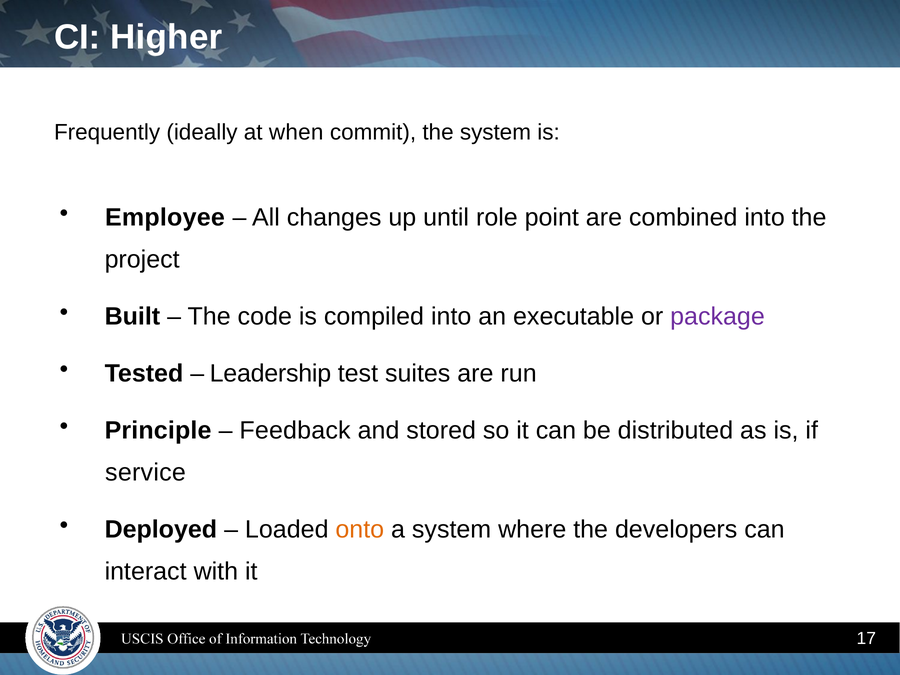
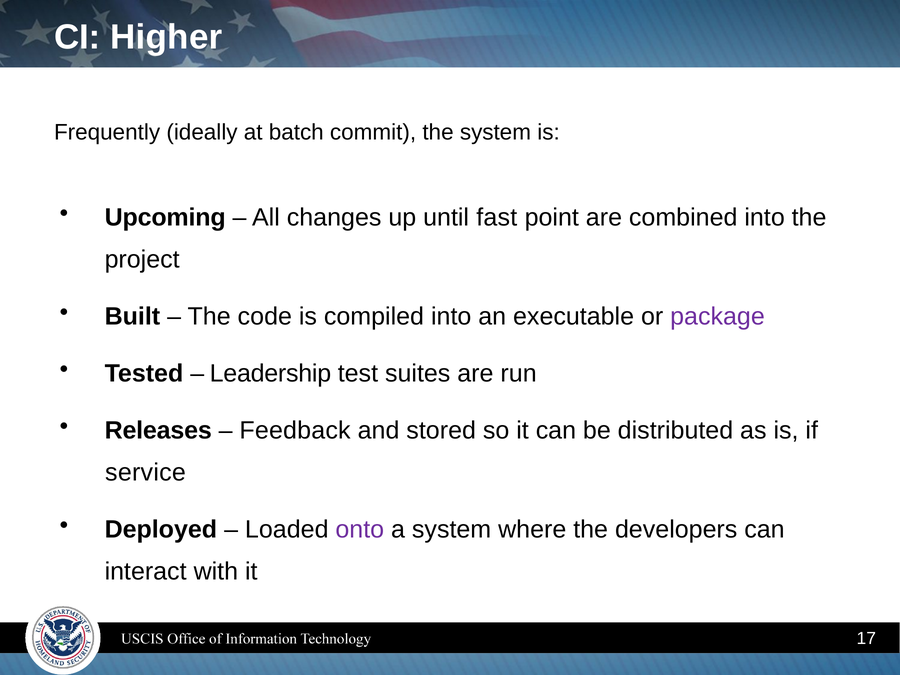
when: when -> batch (296, 132)
Employee: Employee -> Upcoming (165, 218)
role: role -> fast (497, 218)
Principle: Principle -> Releases (158, 431)
onto colour: orange -> purple (360, 530)
